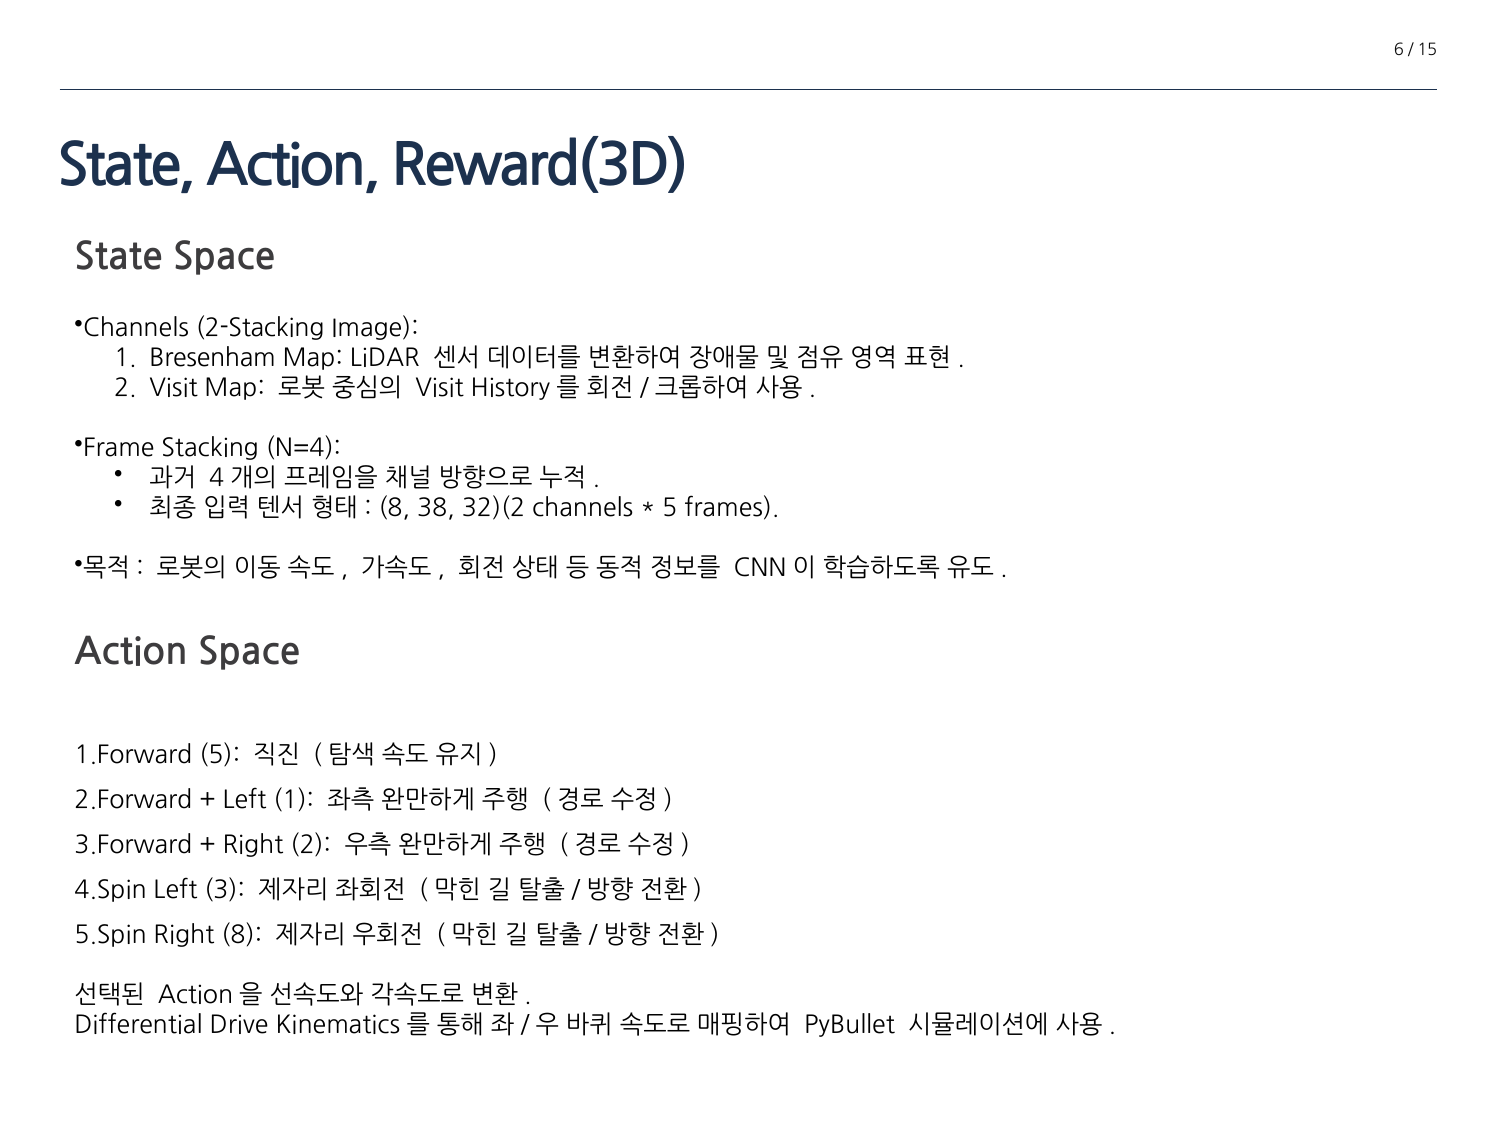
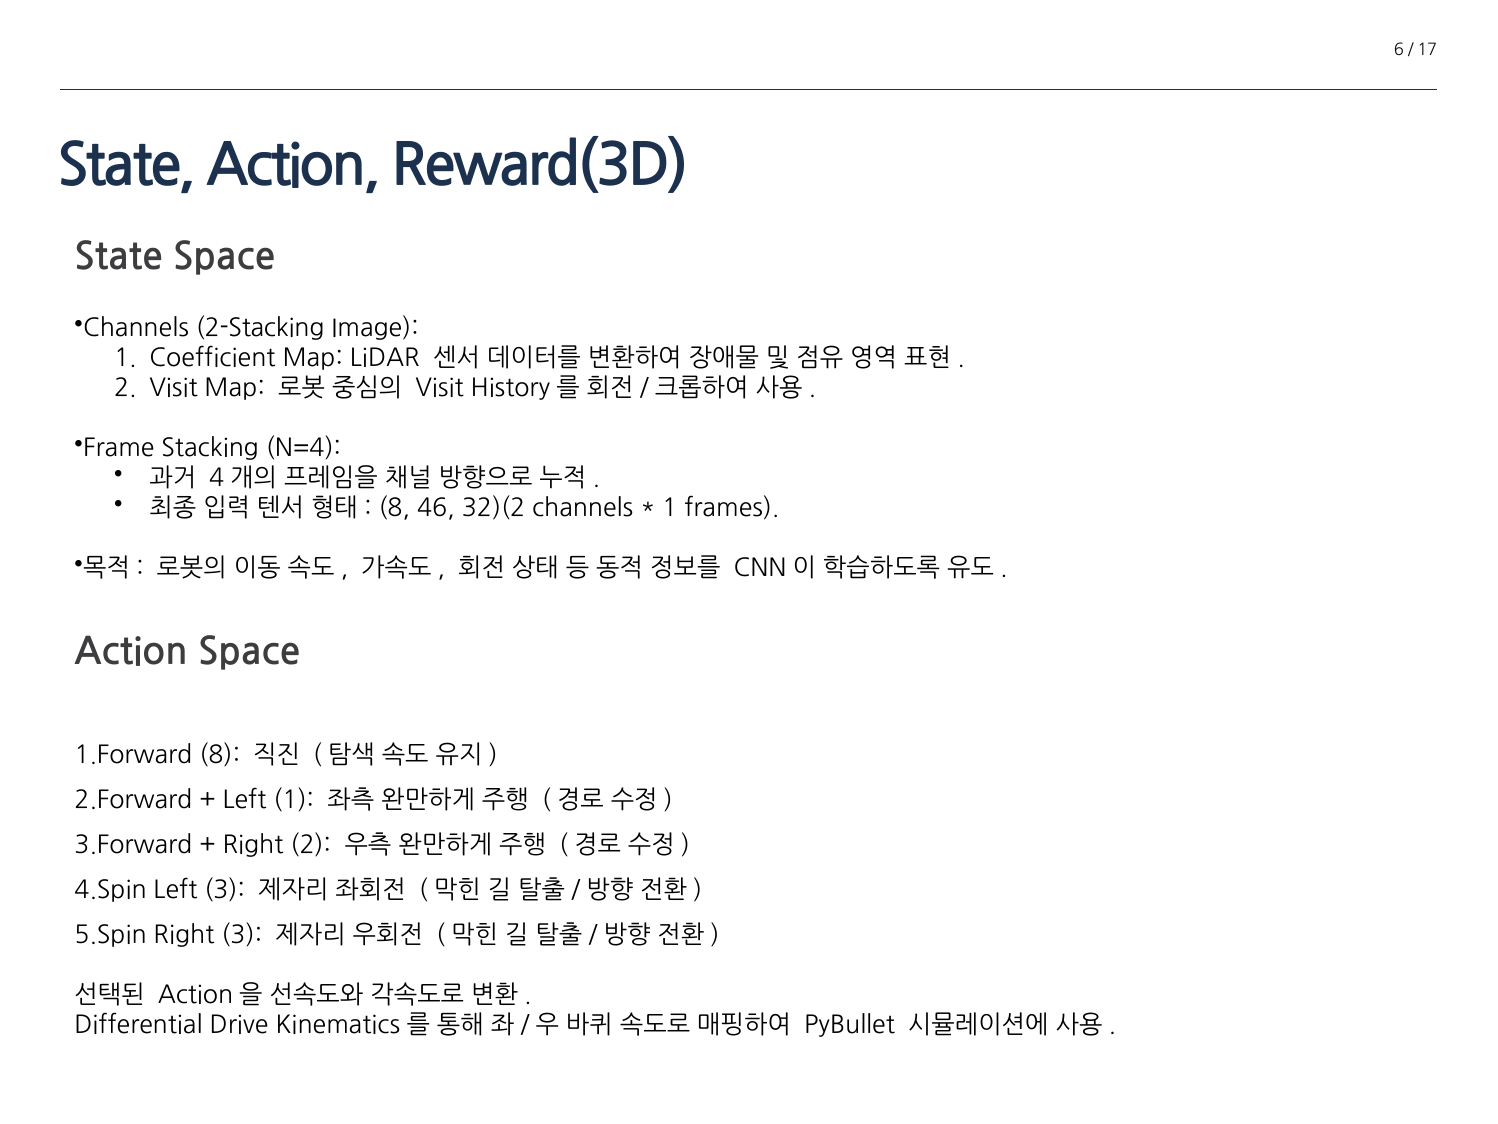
15: 15 -> 17 (1427, 50)
Bresenham: Bresenham -> Coefficient (212, 358)
38: 38 -> 46 (436, 508)
5: 5 -> 1 (670, 508)
5: 5 -> 8 (220, 755)
Right 8: 8 -> 3 (242, 935)
